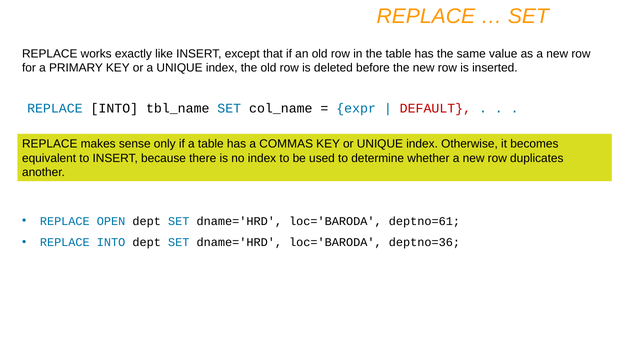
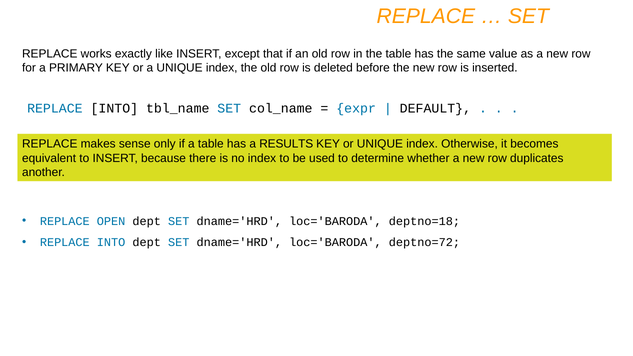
DEFAULT colour: red -> black (435, 108)
COMMAS: COMMAS -> RESULTS (286, 144)
deptno=61: deptno=61 -> deptno=18 (424, 221)
deptno=36: deptno=36 -> deptno=72 (424, 243)
